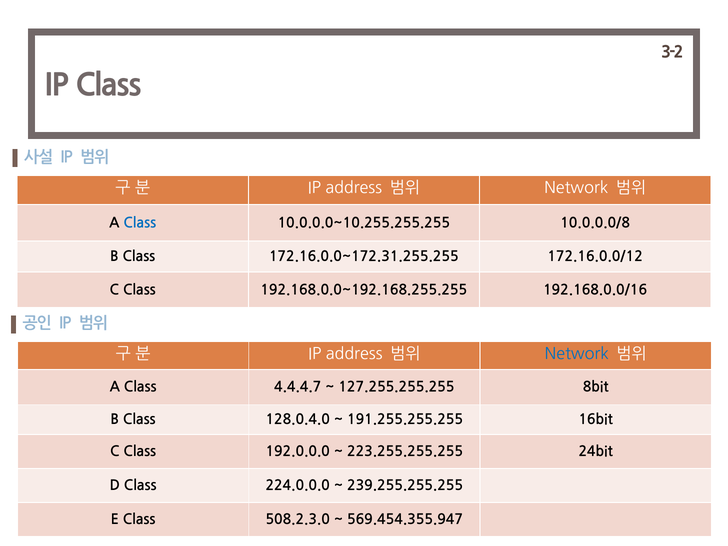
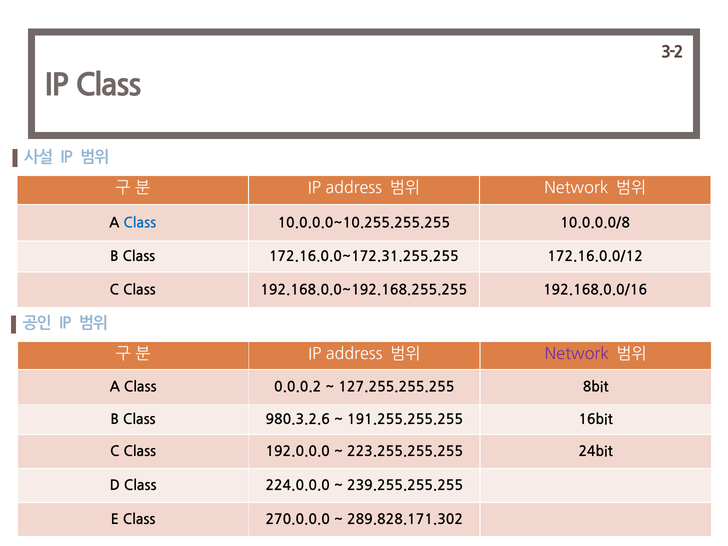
Network colour: blue -> purple (577, 354)
4.4.4.7: 4.4.4.7 -> 0.0.0.2 (298, 387)
128.0.4.0: 128.0.4.0 -> 980.3.2.6 (298, 420)
508.2.3.0: 508.2.3.0 -> 270.0.0.0 (298, 520)
569.454.355.947: 569.454.355.947 -> 289.828.171.302 (405, 520)
